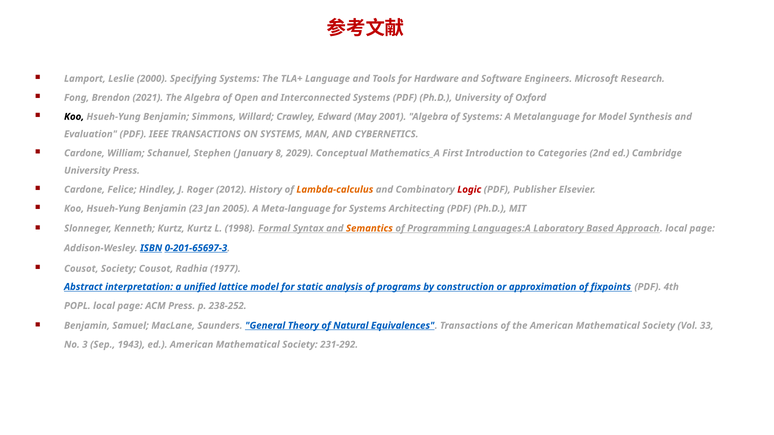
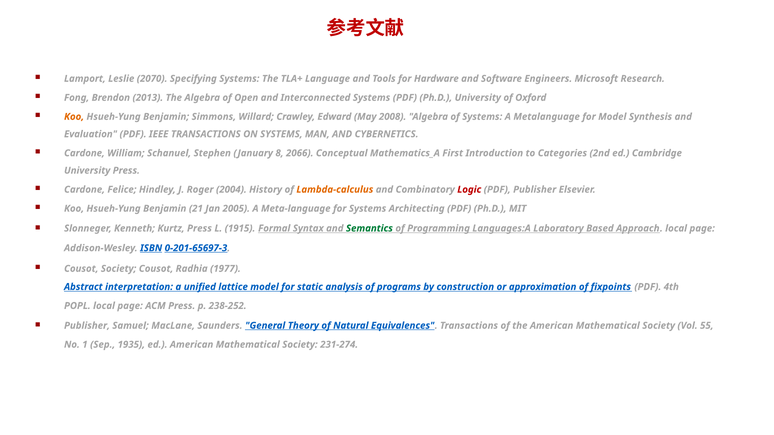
2000: 2000 -> 2070 (152, 79)
2021: 2021 -> 2013 (148, 98)
Koo colour: black -> orange (74, 117)
2001: 2001 -> 2008 (393, 117)
2029: 2029 -> 2066 (300, 153)
2012: 2012 -> 2004 (231, 190)
23: 23 -> 21 (196, 209)
Kurtz Kurtz: Kurtz -> Press (199, 228)
1998: 1998 -> 1915 (240, 228)
Semantics colour: orange -> green (369, 228)
Benjamin: Benjamin -> Publisher (87, 326)
33: 33 -> 55 (707, 326)
3: 3 -> 1 (85, 345)
1943: 1943 -> 1935 (131, 345)
231-292: 231-292 -> 231-274 (339, 345)
